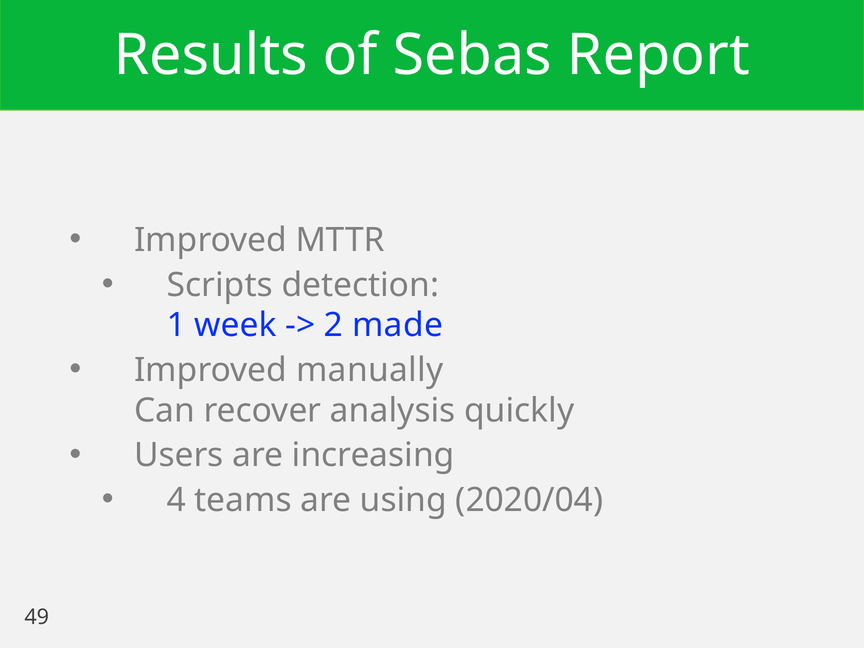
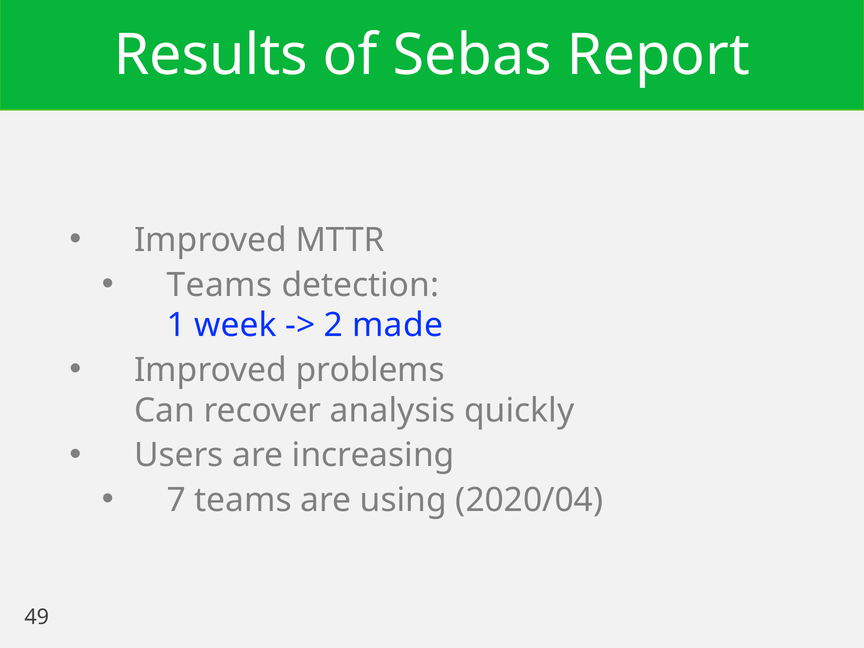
Scripts: Scripts -> Teams (220, 285)
manually: manually -> problems (370, 370)
4: 4 -> 7 (176, 500)
